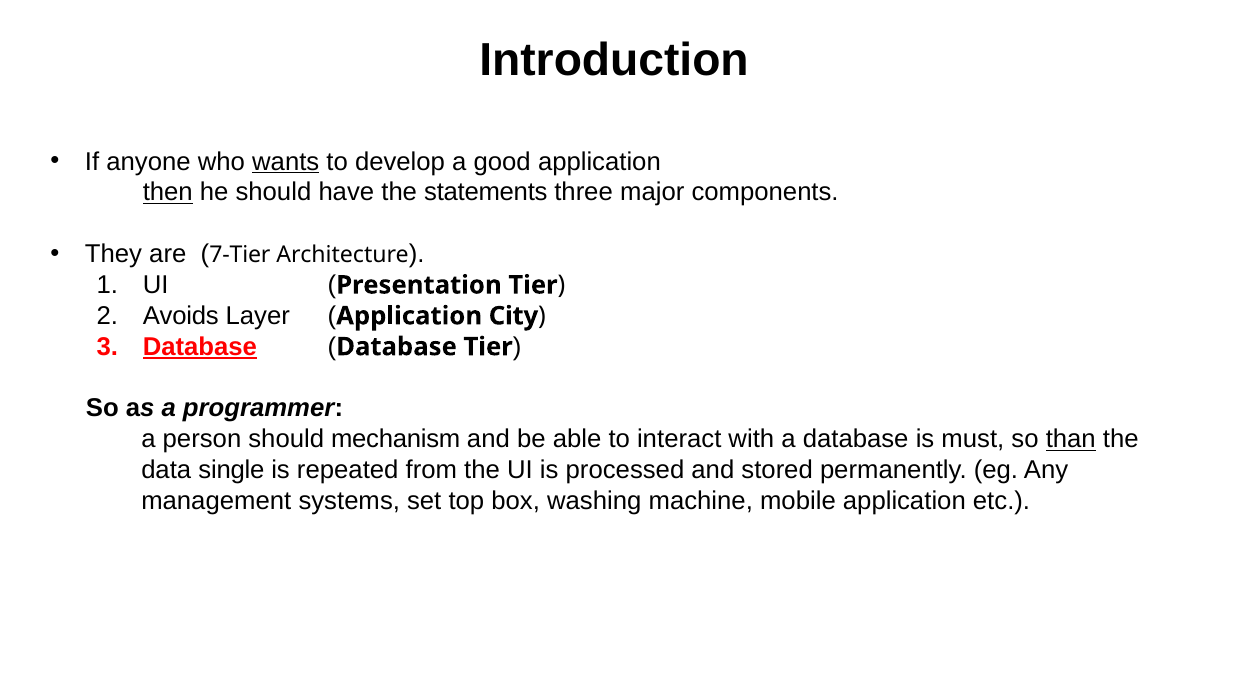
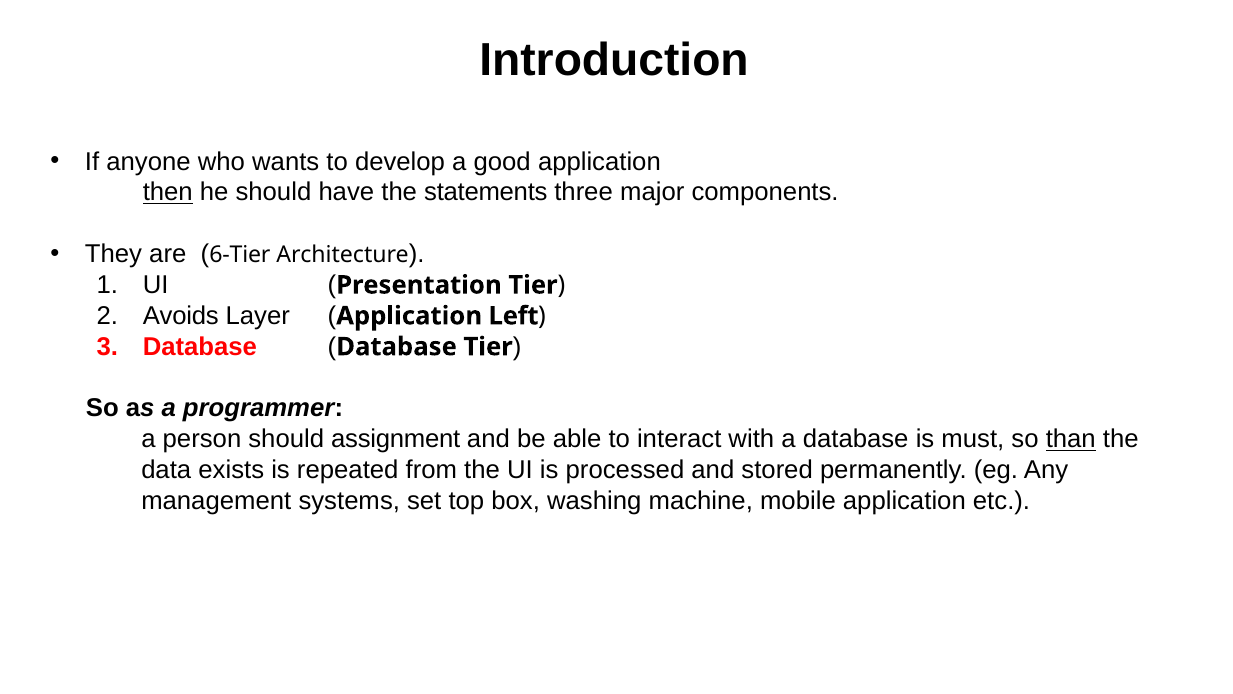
wants underline: present -> none (286, 162)
7-Tier: 7-Tier -> 6-Tier (240, 255)
City: City -> Left (514, 316)
Database underline: present -> none (200, 347)
mechanism: mechanism -> assignment (396, 439)
single: single -> exists (231, 470)
